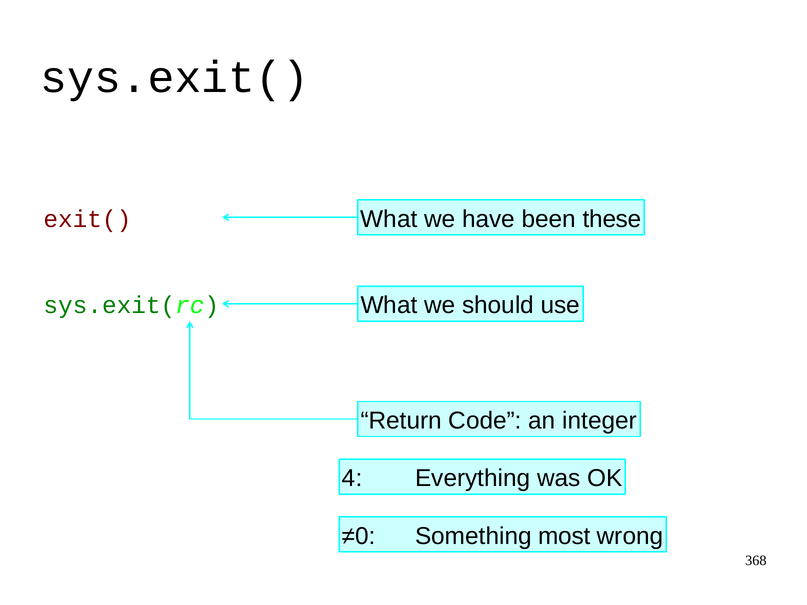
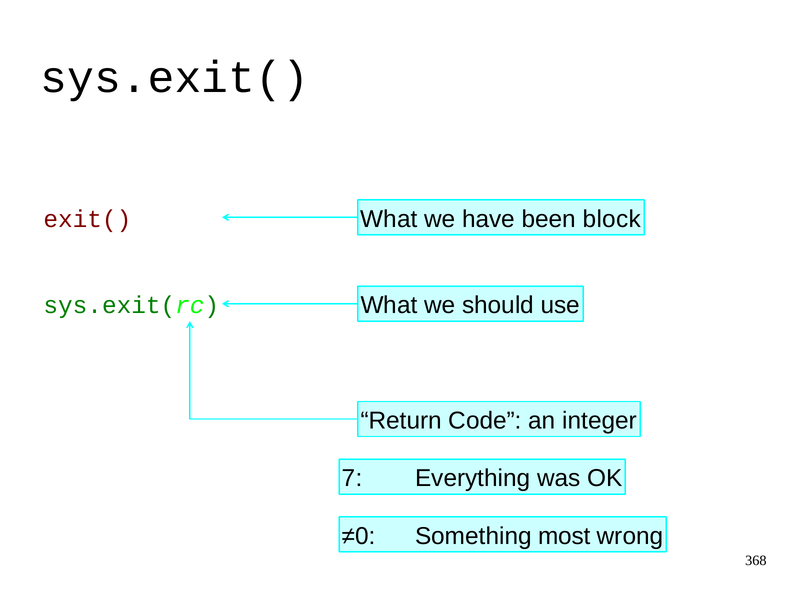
these: these -> block (612, 219)
4: 4 -> 7 (352, 479)
